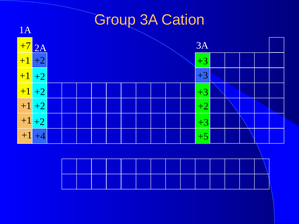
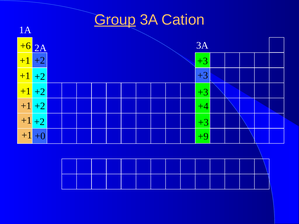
Group underline: none -> present (115, 20)
+7: +7 -> +6 (25, 46)
+2: +2 -> +4 (203, 106)
+5: +5 -> +9 (203, 137)
+4: +4 -> +0 (40, 136)
